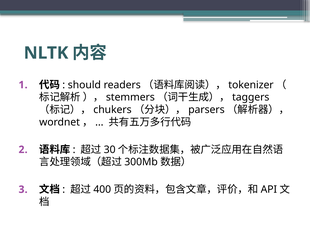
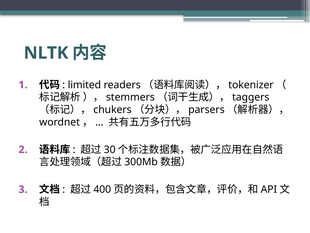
should: should -> limited (84, 85)
